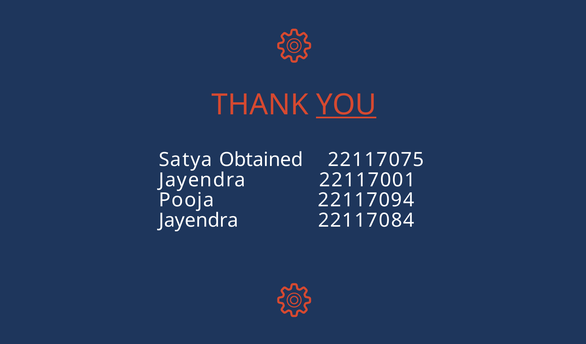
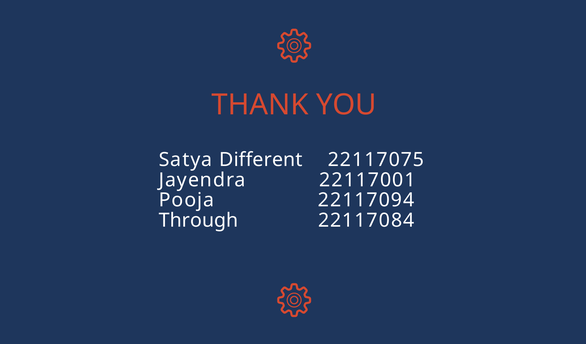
YOU underline: present -> none (346, 105)
Obtained: Obtained -> Different (261, 160)
Jayendra: Jayendra -> Through (199, 221)
